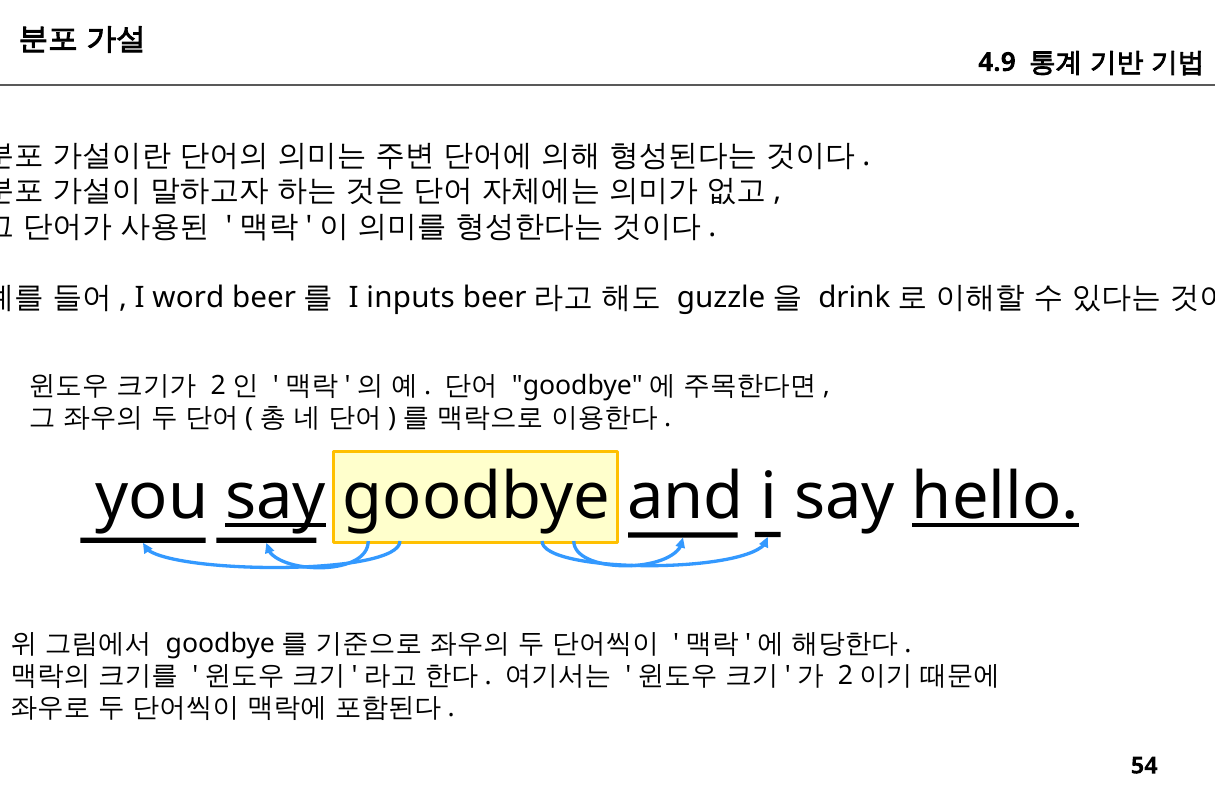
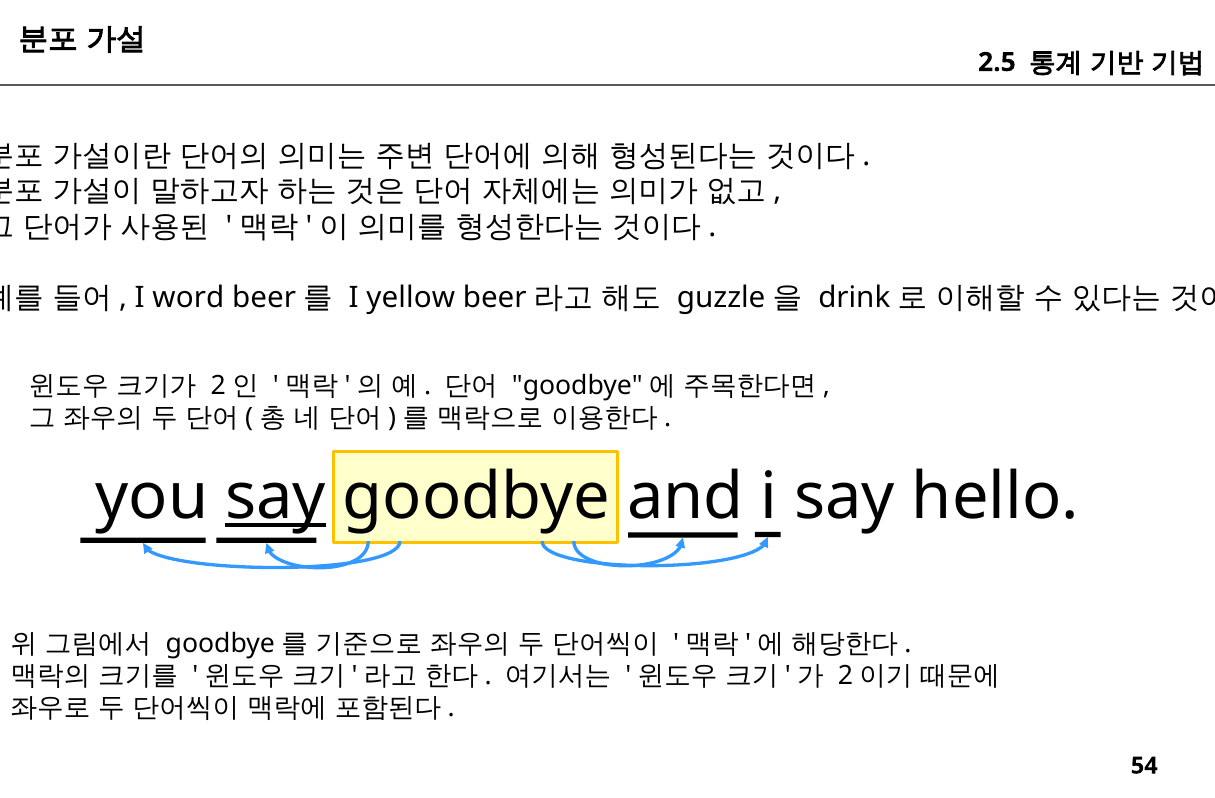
4.9: 4.9 -> 2.5 (997, 62)
inputs: inputs -> yellow (411, 297)
hello underline: present -> none (995, 497)
